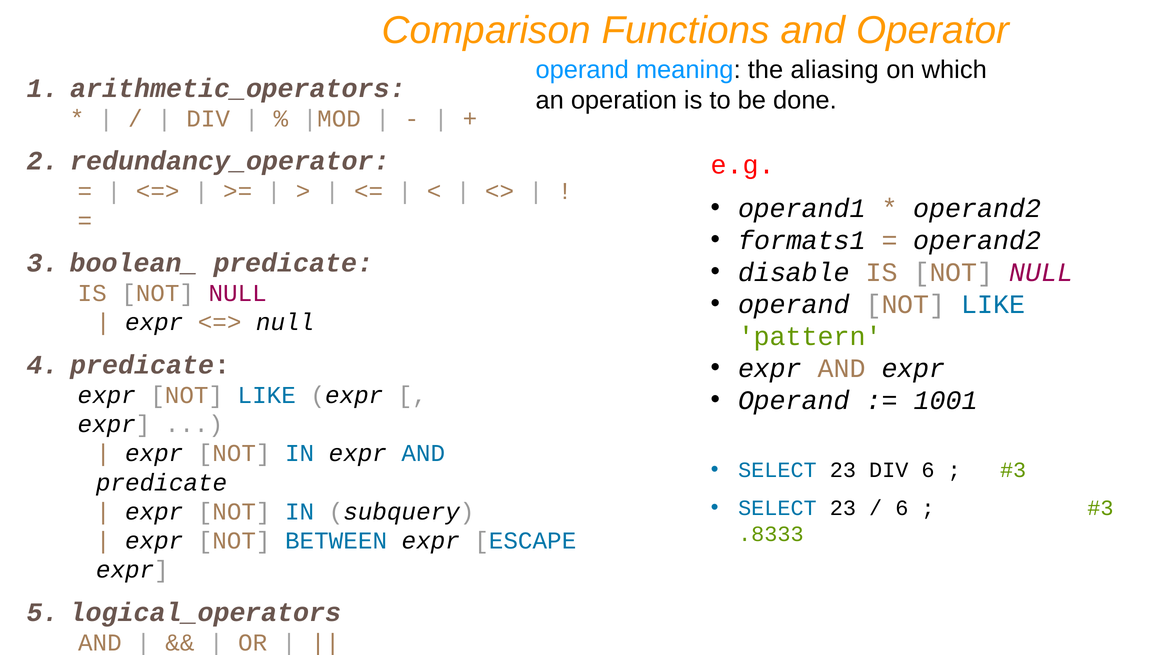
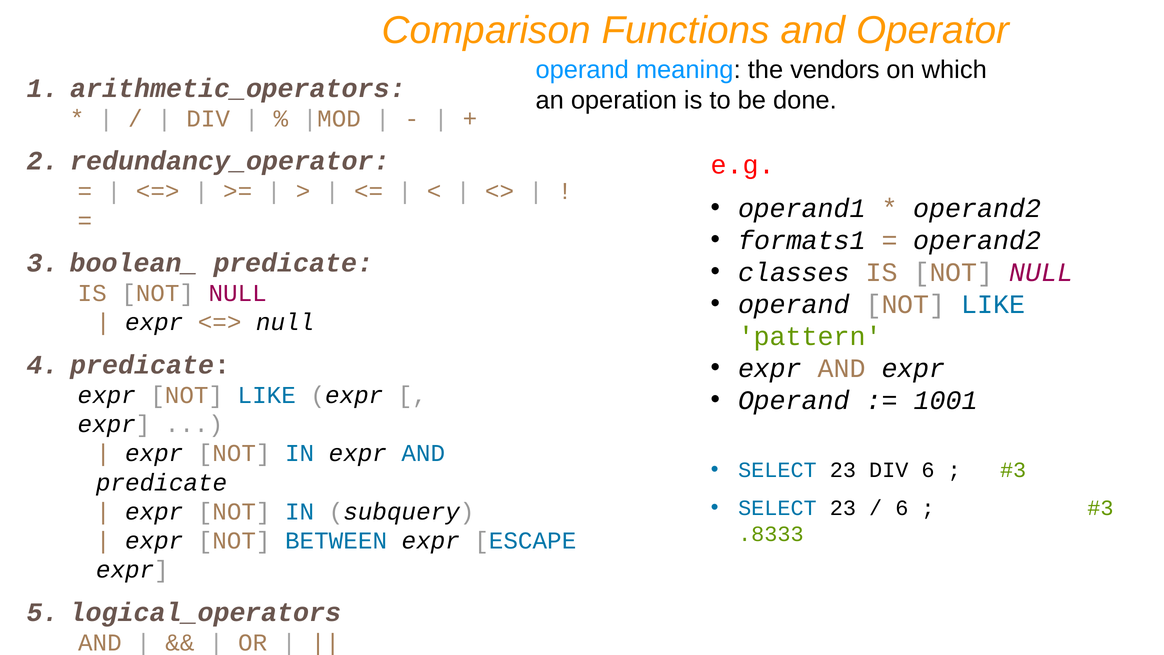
aliasing: aliasing -> vendors (835, 70)
disable: disable -> classes (794, 272)
